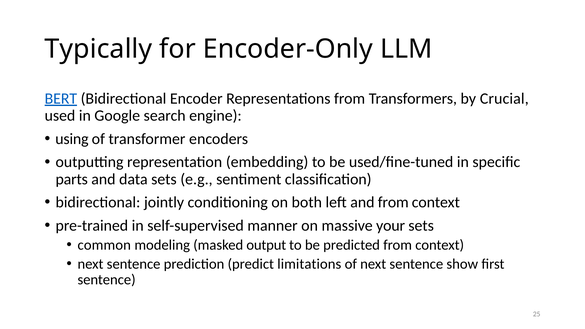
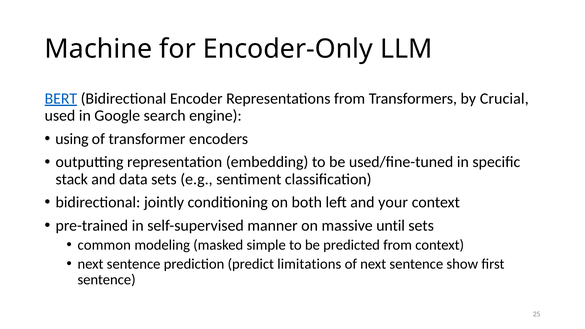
Typically: Typically -> Machine (98, 49)
parts: parts -> stack (72, 179)
and from: from -> your (393, 202)
your: your -> until (391, 226)
output: output -> simple (266, 245)
